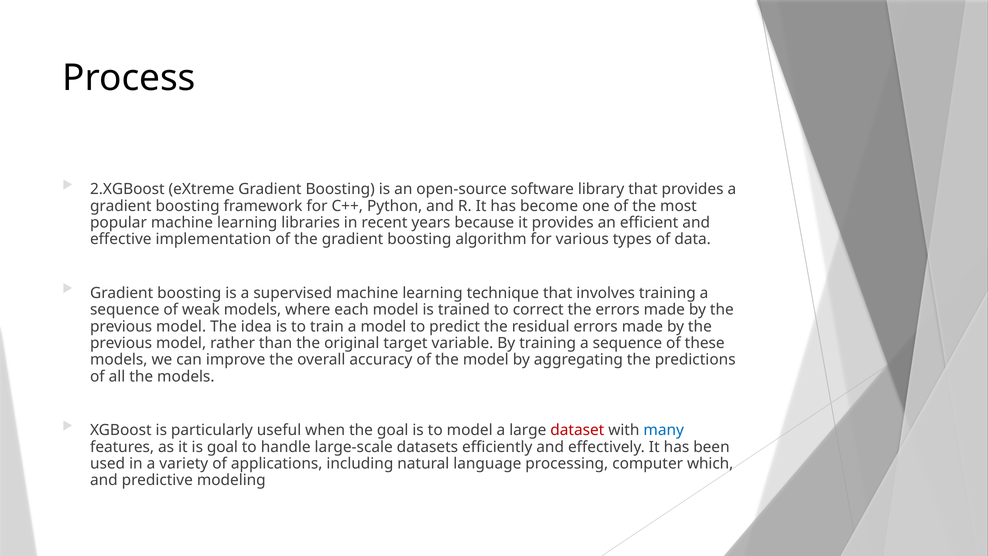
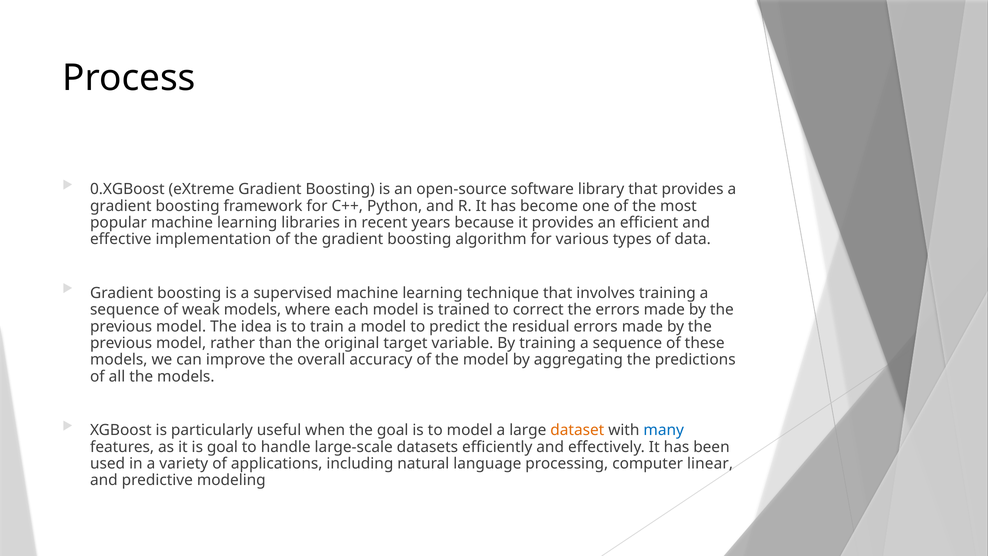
2.XGBoost: 2.XGBoost -> 0.XGBoost (127, 189)
dataset colour: red -> orange (577, 430)
which: which -> linear (710, 463)
